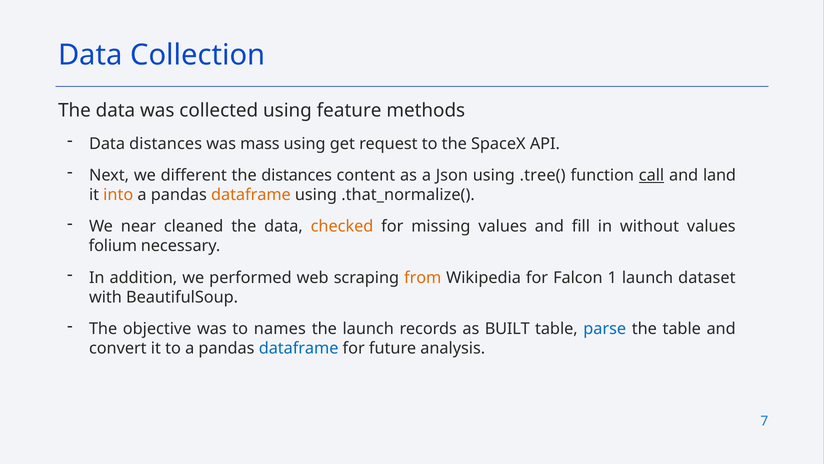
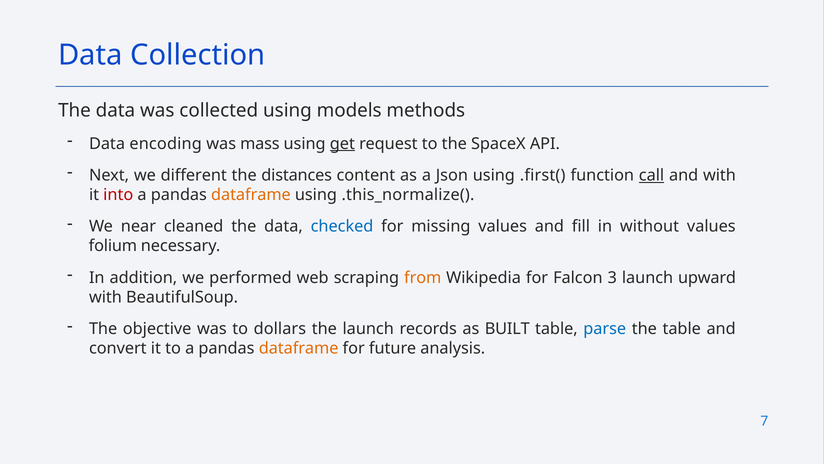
feature: feature -> models (349, 111)
Data distances: distances -> encoding (166, 143)
get underline: none -> present (342, 143)
.tree(: .tree( -> .first( (543, 175)
and land: land -> with (719, 175)
into colour: orange -> red (118, 195)
.that_normalize(: .that_normalize( -> .this_normalize( (408, 195)
checked colour: orange -> blue (342, 226)
1: 1 -> 3 (612, 277)
dataset: dataset -> upward (707, 277)
names: names -> dollars (280, 328)
dataframe colour: blue -> orange (299, 348)
